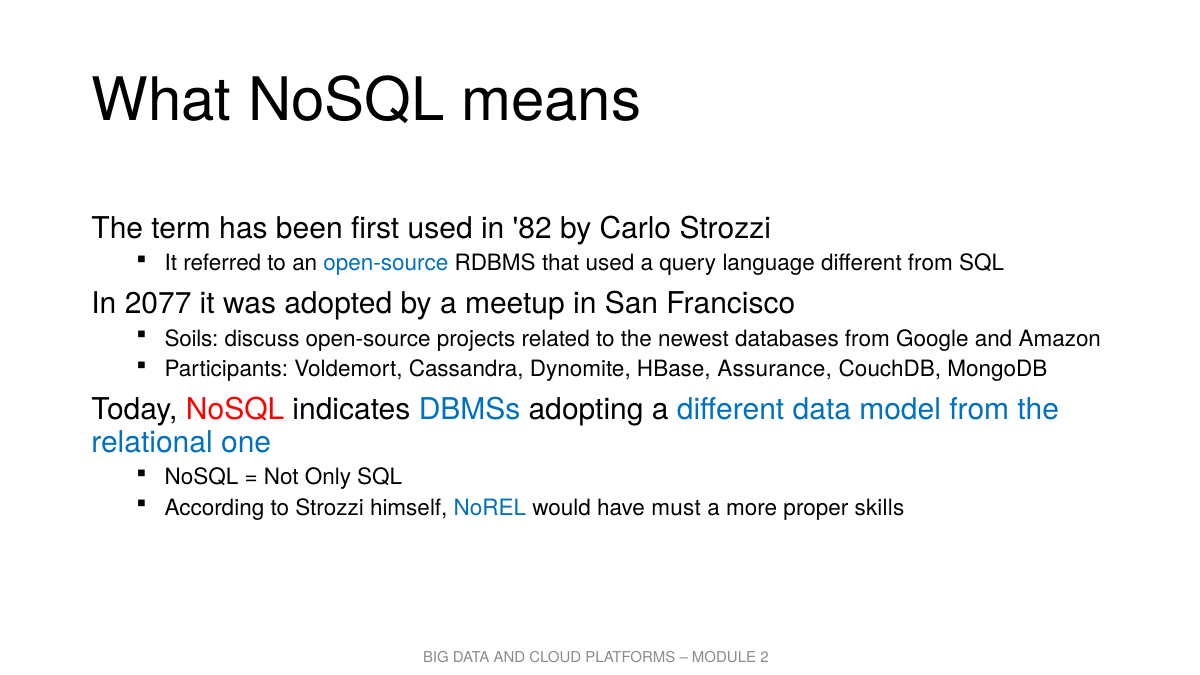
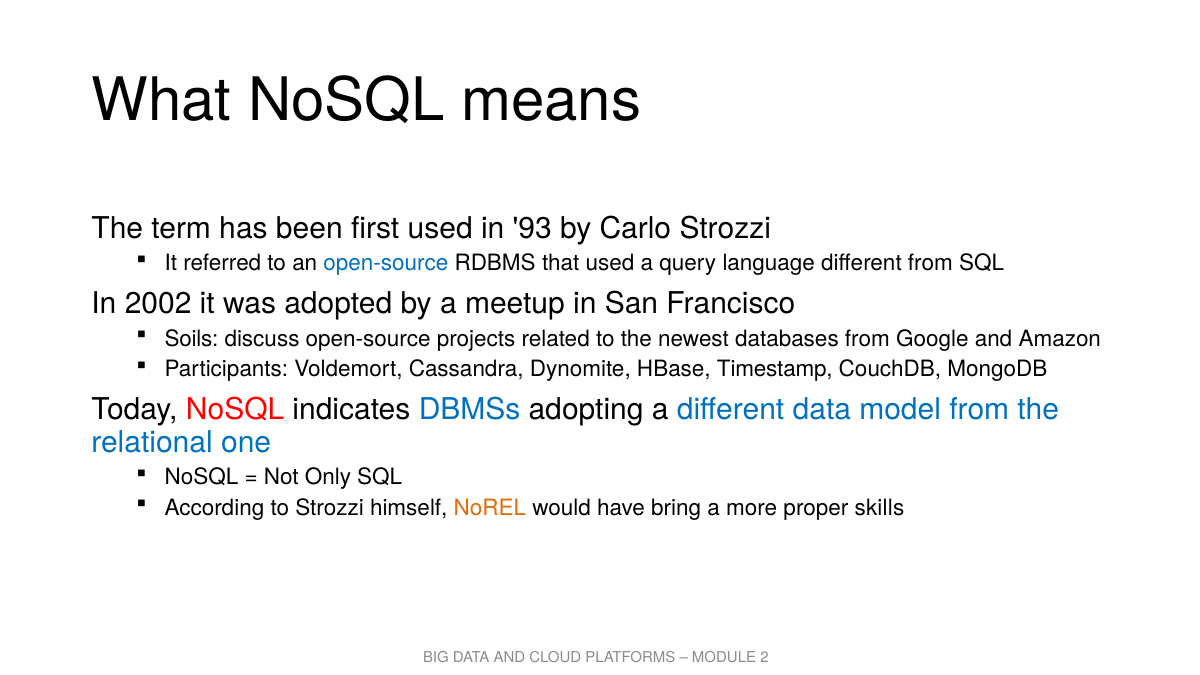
82: 82 -> 93 (532, 229)
2077: 2077 -> 2002 (158, 304)
Assurance: Assurance -> Timestamp (775, 369)
NoREL colour: blue -> orange (490, 508)
must: must -> bring (676, 508)
